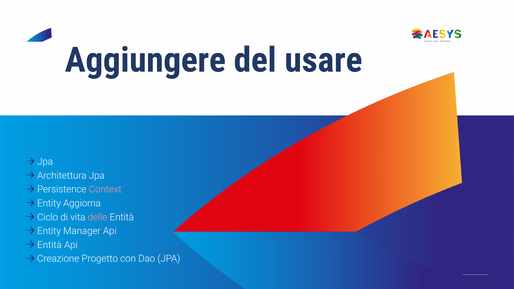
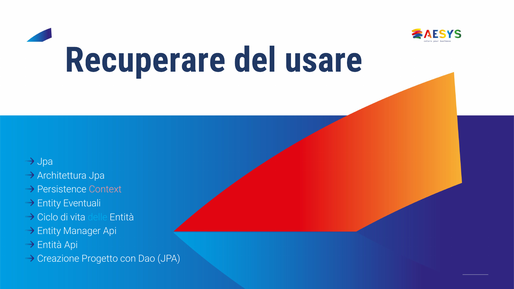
Aggiungere: Aggiungere -> Recuperare (145, 60)
Aggiorna: Aggiorna -> Eventuali (82, 203)
delle colour: pink -> light blue (98, 217)
